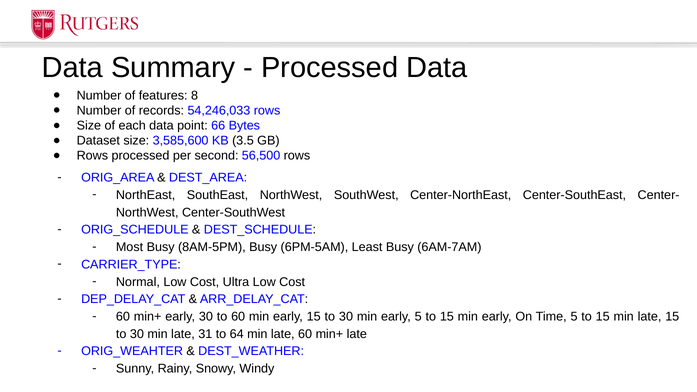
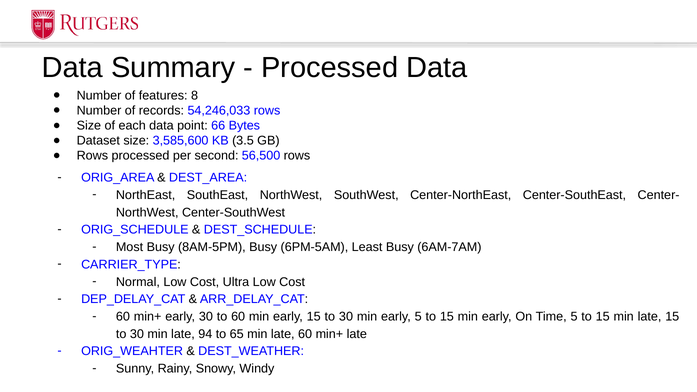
31: 31 -> 94 (205, 334)
64: 64 -> 65 (237, 334)
